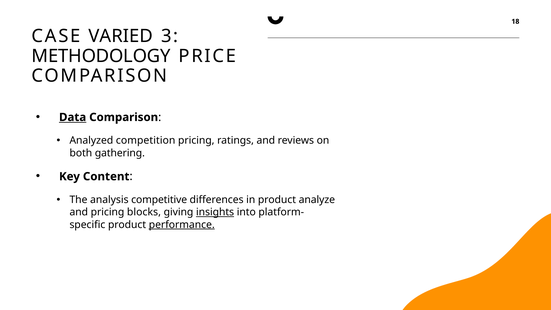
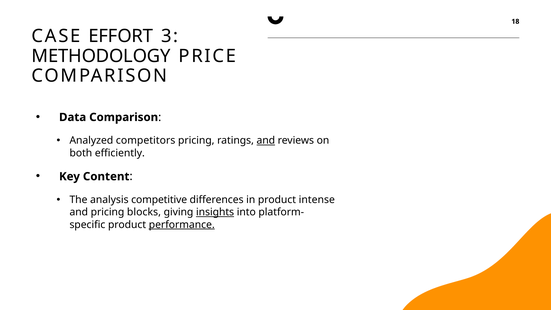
VARIED: VARIED -> EFFORT (121, 36)
Data underline: present -> none (73, 117)
competition: competition -> competitors (146, 141)
and underline: none -> present (266, 141)
gathering: gathering -> efficiently (120, 153)
analyze: analyze -> intense (317, 200)
